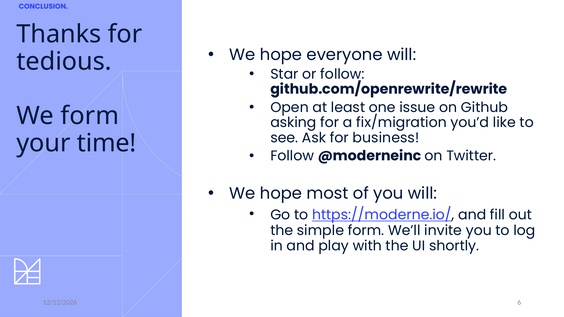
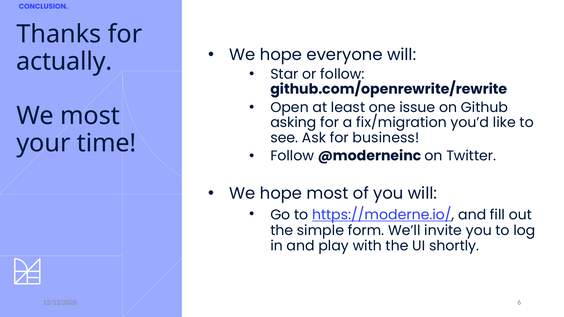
tedious: tedious -> actually (64, 62)
We form: form -> most (90, 116)
